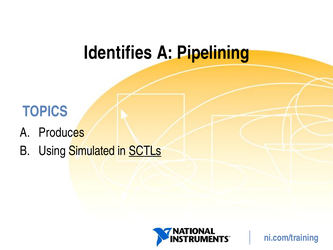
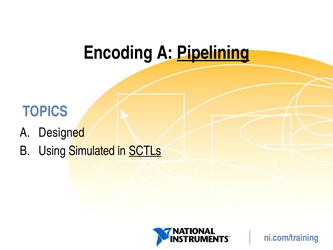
Identifies: Identifies -> Encoding (118, 53)
Pipelining underline: none -> present (213, 53)
Produces: Produces -> Designed (62, 132)
